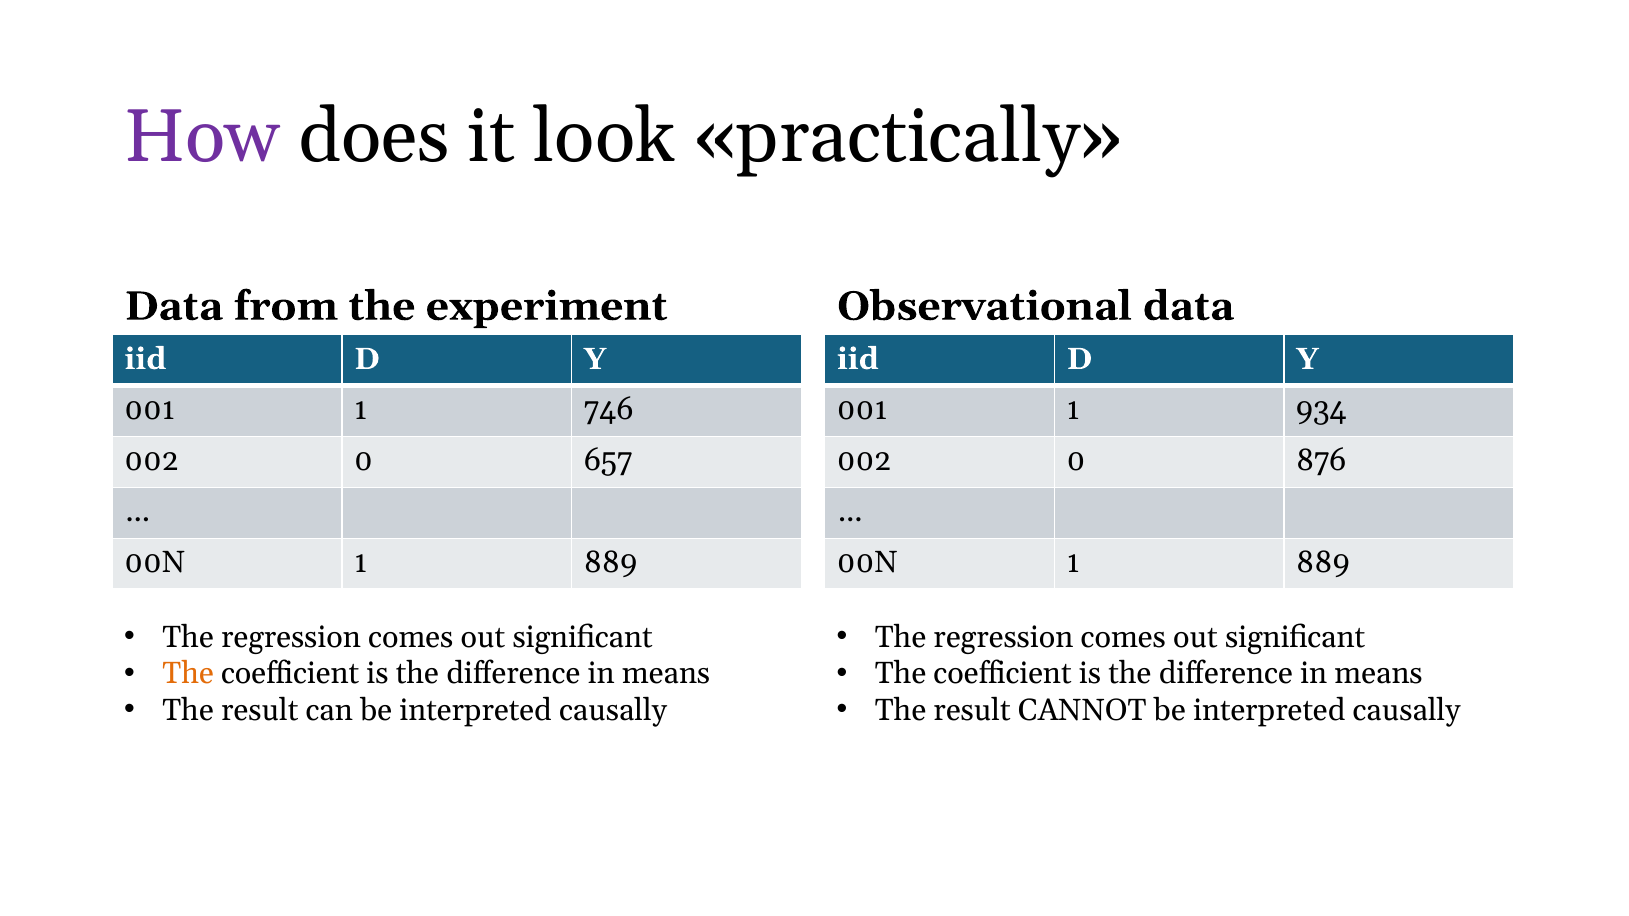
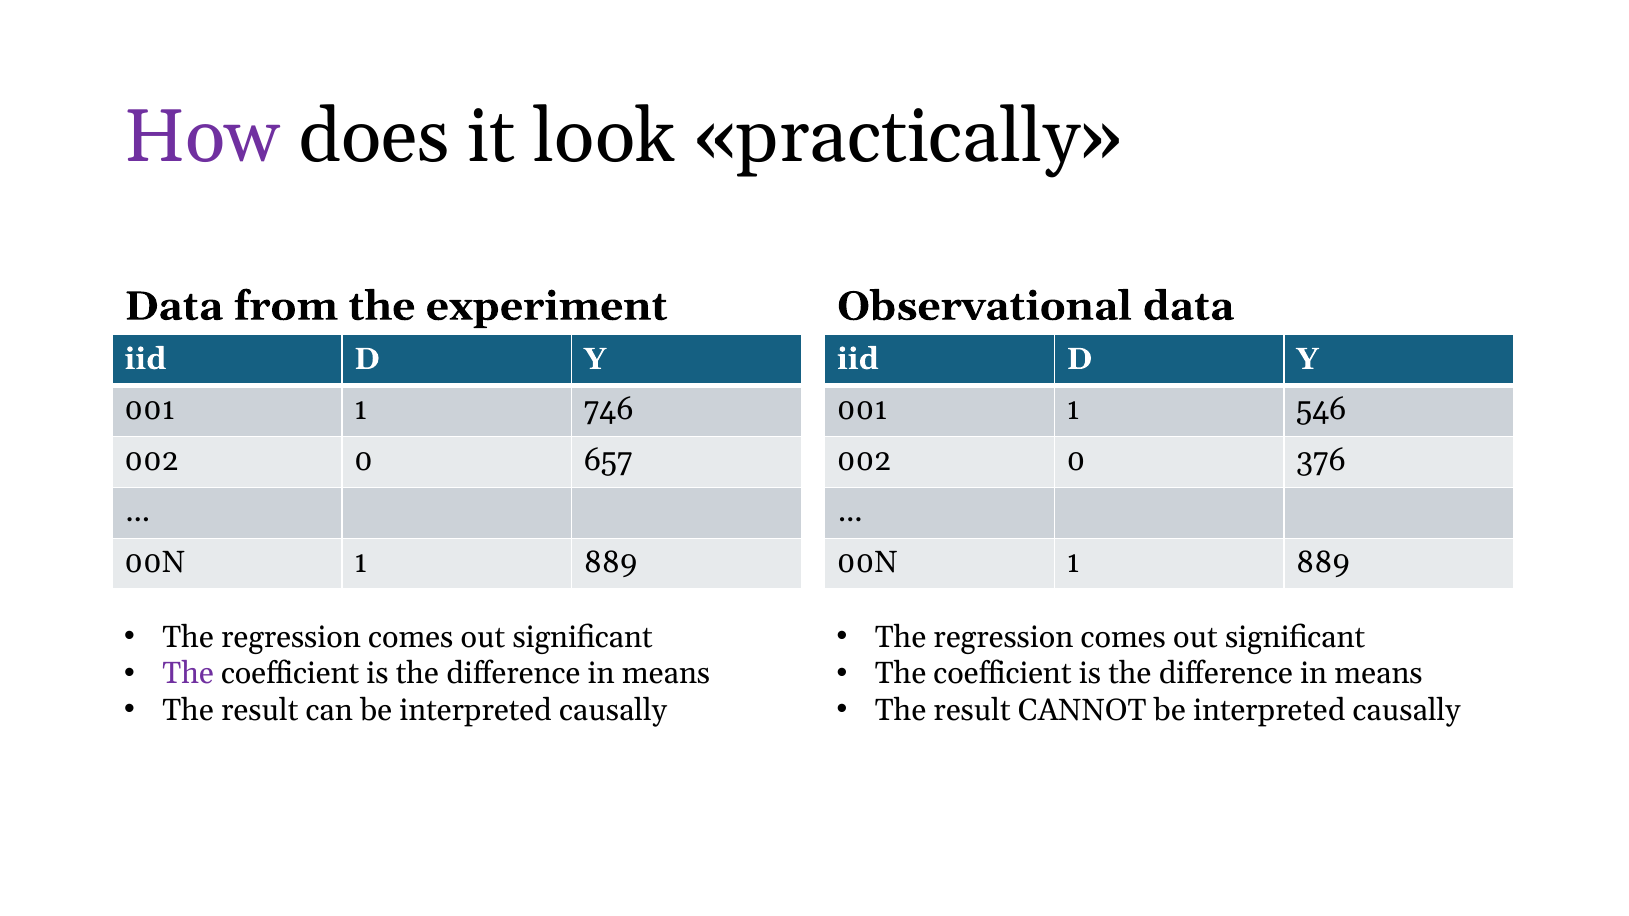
934: 934 -> 546 (1321, 410)
876: 876 -> 376 (1321, 461)
The colour: orange -> purple (188, 674)
